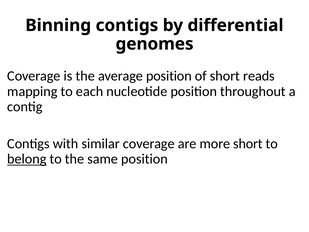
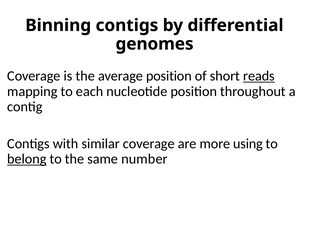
reads underline: none -> present (259, 76)
more short: short -> using (248, 144)
same position: position -> number (144, 159)
